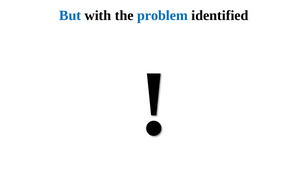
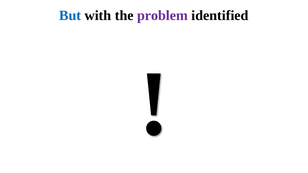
problem colour: blue -> purple (162, 16)
